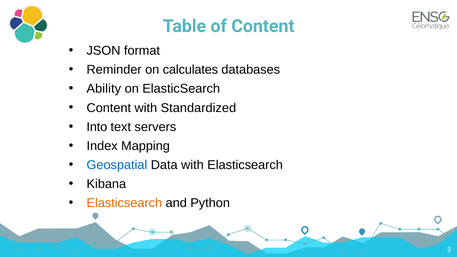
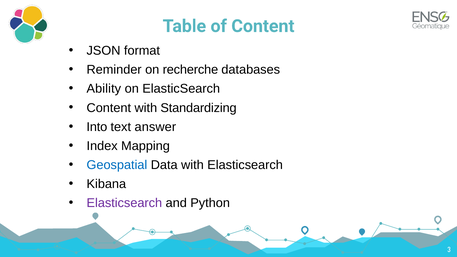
calculates: calculates -> recherche (190, 70)
Standardized: Standardized -> Standardizing (199, 108)
servers: servers -> answer (155, 127)
Elasticsearch colour: orange -> purple (124, 203)
